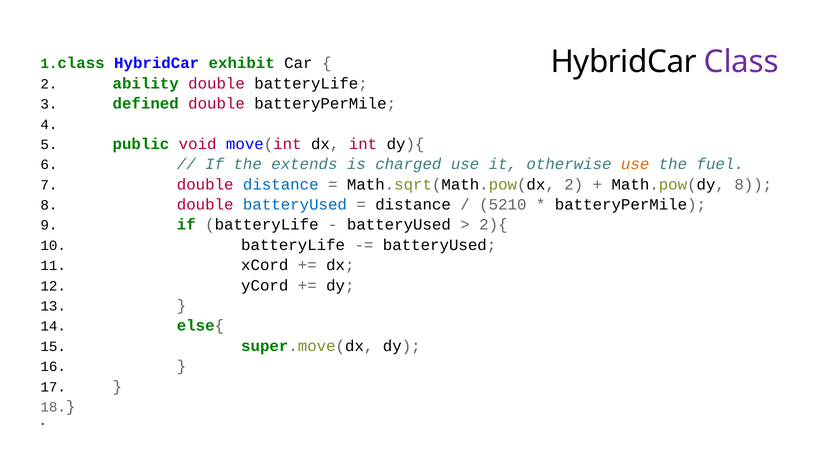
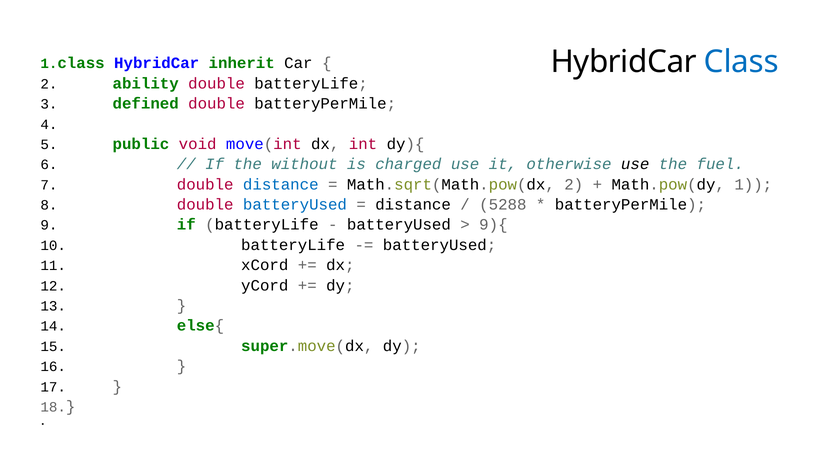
Class colour: purple -> blue (741, 62)
exhibit: exhibit -> inherit (242, 63)
extends: extends -> without (304, 164)
use colour: orange -> black (635, 164)
Math.pow(dy 8: 8 -> 1 (753, 185)
5210: 5210 -> 5288 (503, 205)
2){: 2){ -> 9){ (493, 225)
